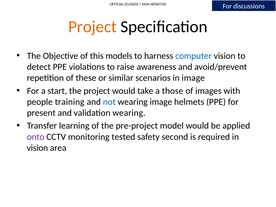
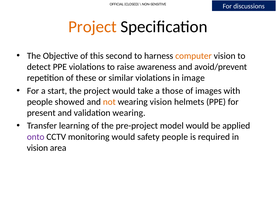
models: models -> second (119, 56)
computer colour: blue -> orange (194, 56)
similar scenarios: scenarios -> violations (153, 78)
training: training -> showed (70, 102)
not colour: blue -> orange (109, 102)
wearing image: image -> vision (161, 102)
monitoring tested: tested -> would (123, 137)
safety second: second -> people (175, 137)
